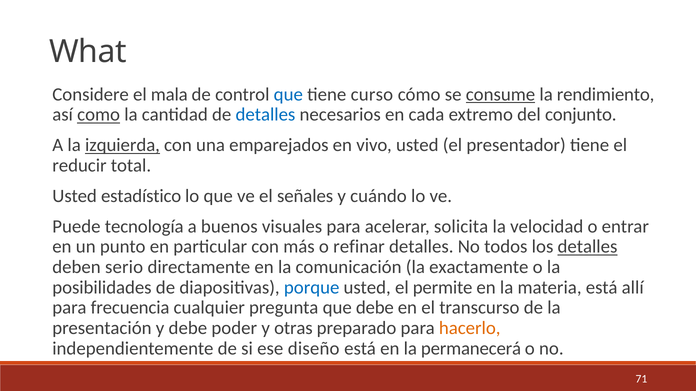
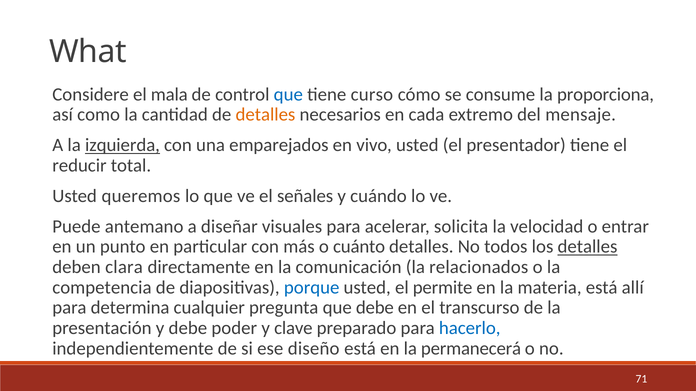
consume underline: present -> none (500, 95)
rendimiento: rendimiento -> proporciona (606, 95)
como underline: present -> none (99, 115)
detalles colour: blue -> orange (265, 115)
conjunto: conjunto -> mensaje (581, 115)
estadístico: estadístico -> queremos (141, 196)
tecnología: tecnología -> antemano (144, 227)
buenos: buenos -> diseñar (229, 227)
refinar: refinar -> cuánto (359, 247)
serio: serio -> clara (124, 267)
exactamente: exactamente -> relacionados (479, 267)
posibilidades: posibilidades -> competencia (102, 288)
frecuencia: frecuencia -> determina (130, 308)
otras: otras -> clave (293, 328)
hacerlo colour: orange -> blue (470, 328)
